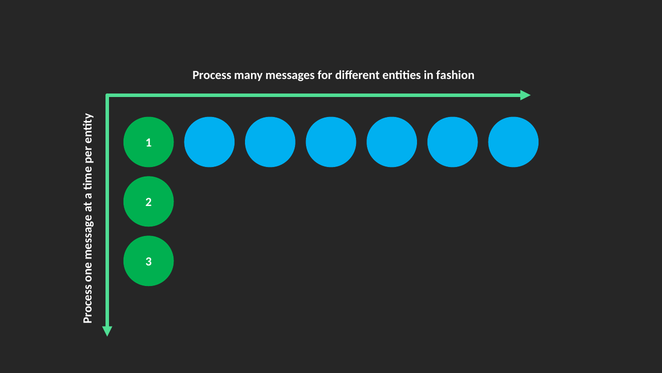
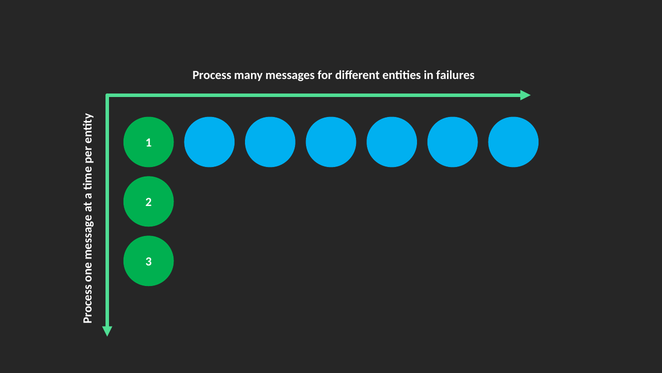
fashion: fashion -> failures (455, 75)
